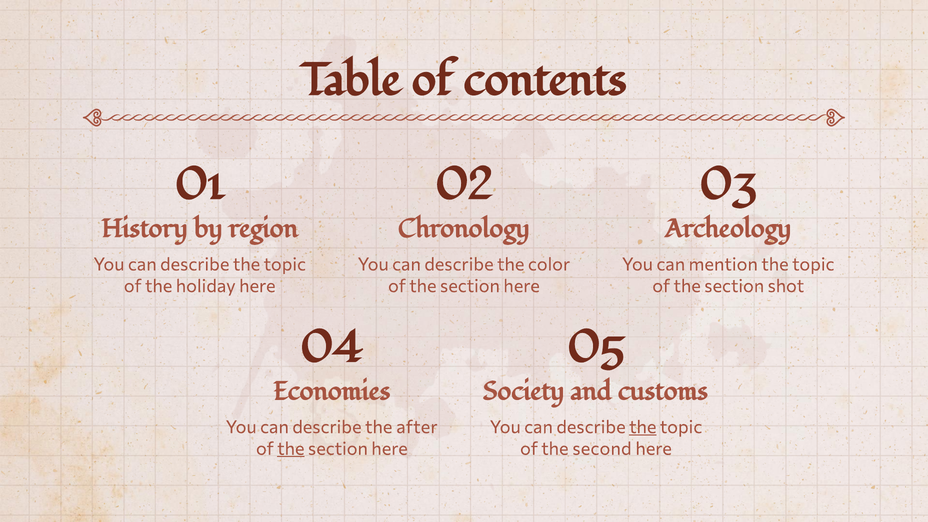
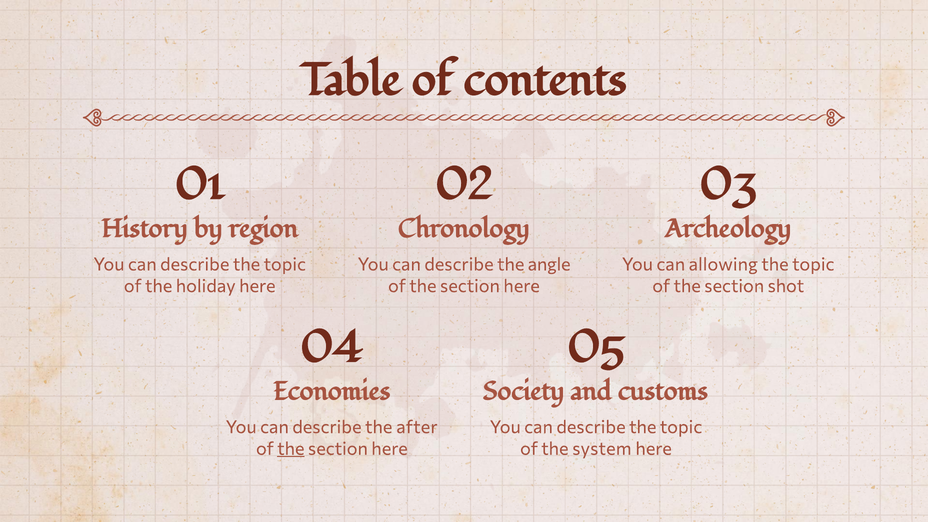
color: color -> angle (549, 265)
mention: mention -> allowing (723, 265)
the underline: present -> none (643, 427)
second: second -> system (602, 449)
